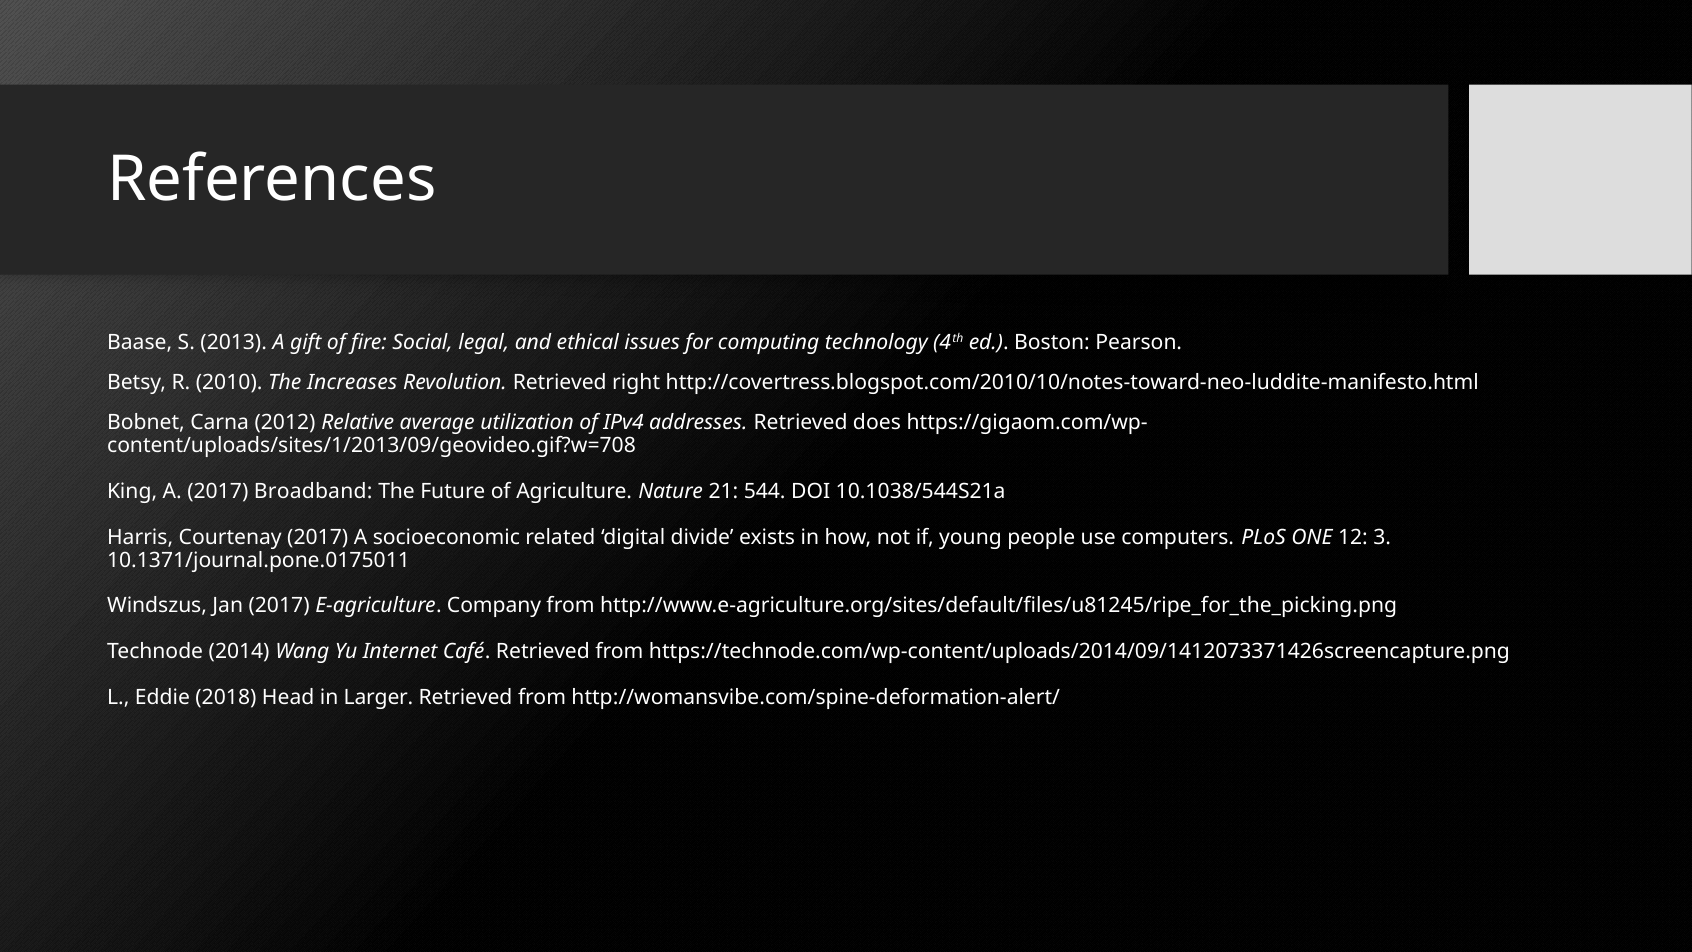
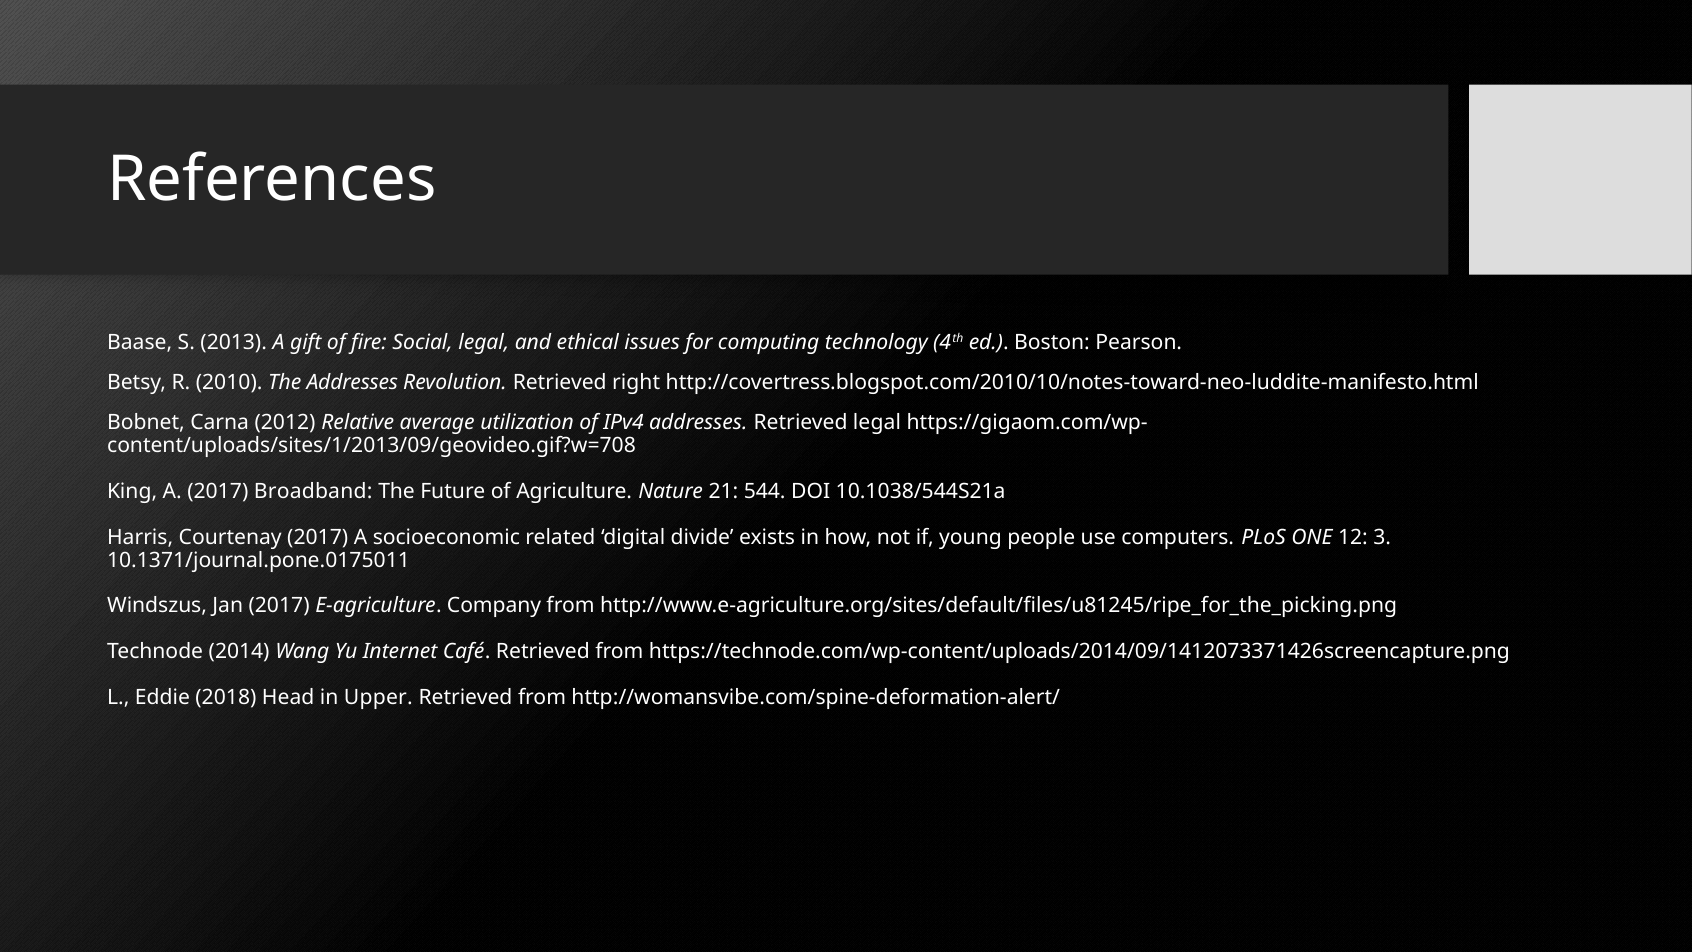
The Increases: Increases -> Addresses (352, 382)
Retrieved does: does -> legal (877, 423)
Larger: Larger -> Upper (378, 697)
